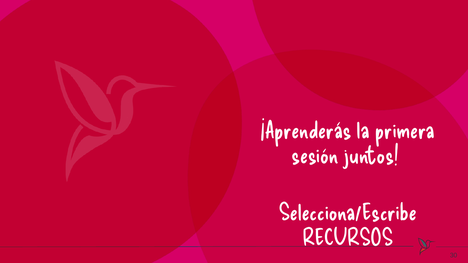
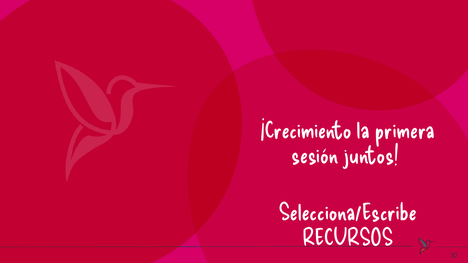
¡Aprenderás: ¡Aprenderás -> ¡Crecimiento (306, 131)
